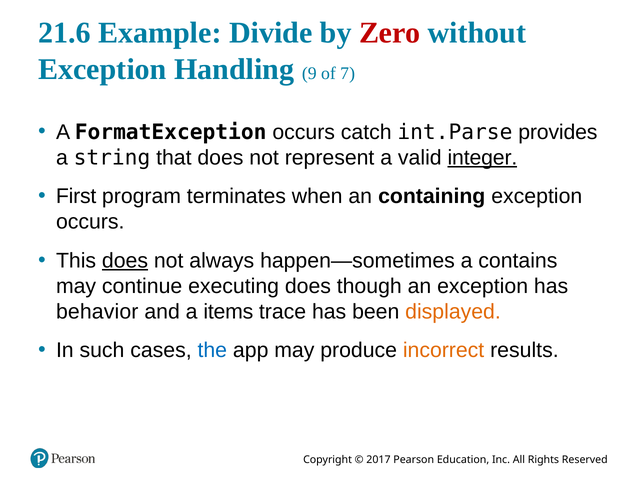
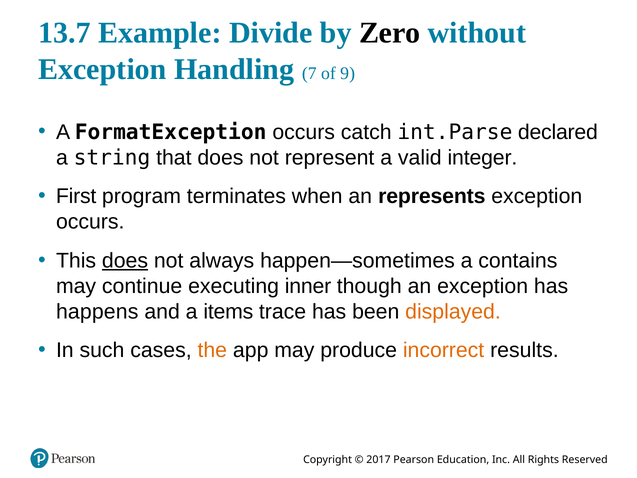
21.6: 21.6 -> 13.7 (64, 33)
Zero colour: red -> black (390, 33)
9: 9 -> 7 (309, 73)
7: 7 -> 9 (348, 73)
provides: provides -> declared (558, 132)
integer underline: present -> none (482, 158)
containing: containing -> represents (432, 196)
executing does: does -> inner (308, 286)
behavior: behavior -> happens (97, 311)
the colour: blue -> orange (212, 350)
